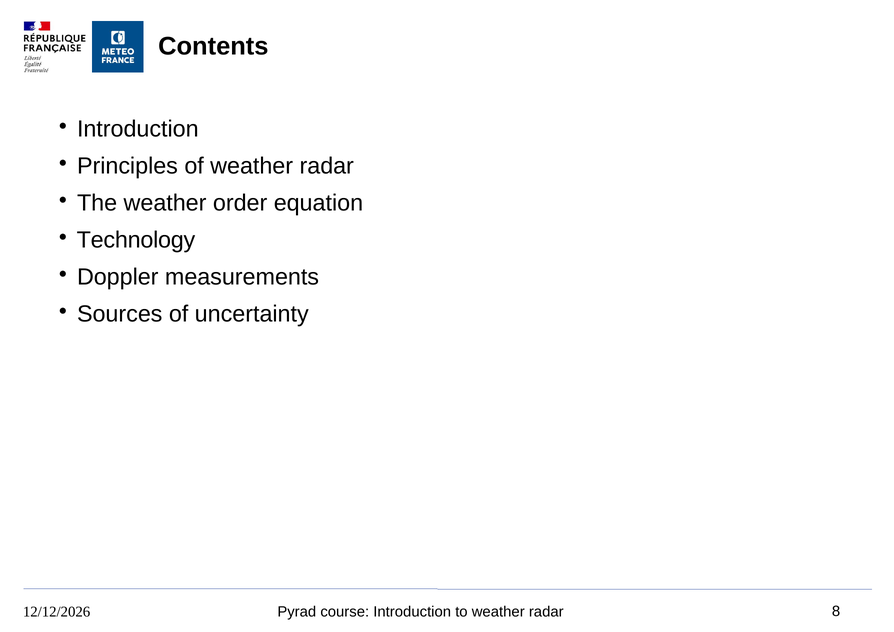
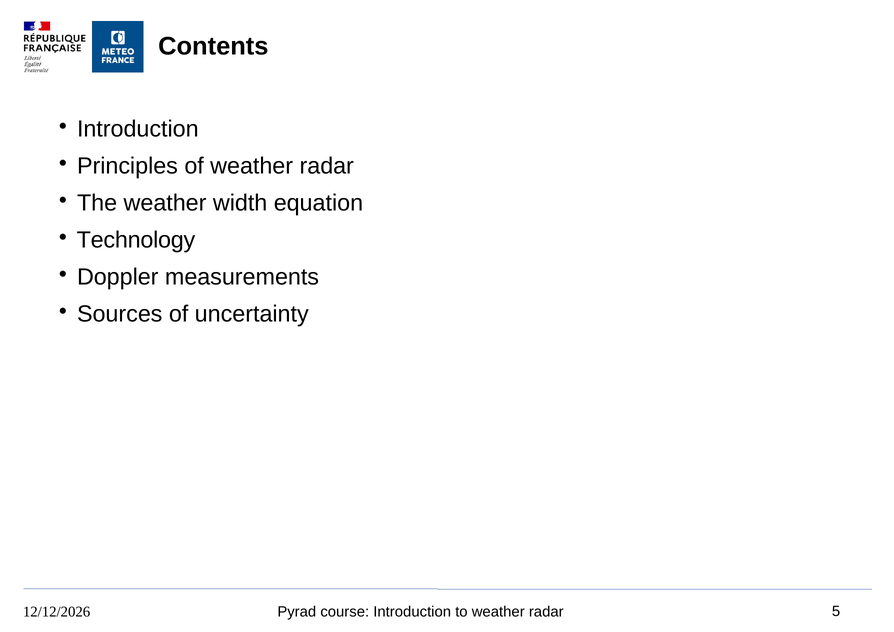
order: order -> width (240, 203)
8: 8 -> 5 (836, 611)
